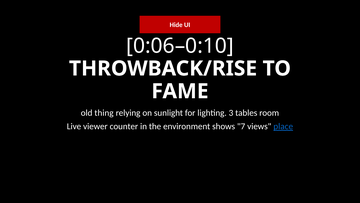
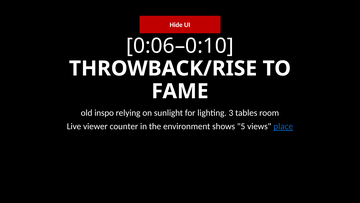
thing: thing -> inspo (104, 113)
7: 7 -> 5 (241, 126)
